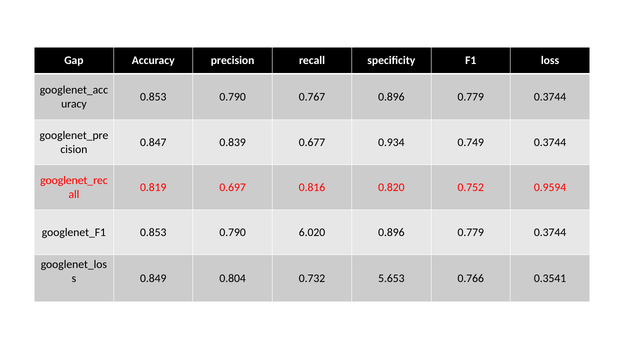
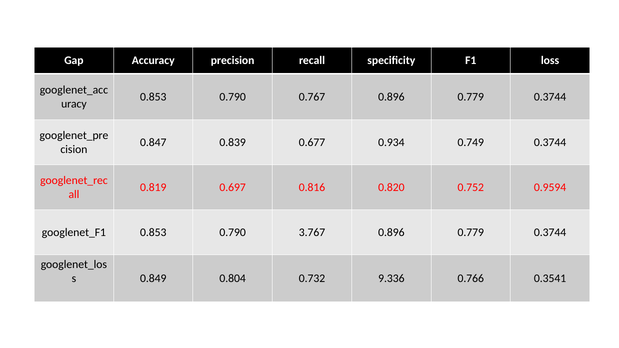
6.020: 6.020 -> 3.767 (312, 232)
5.653: 5.653 -> 9.336 (391, 279)
